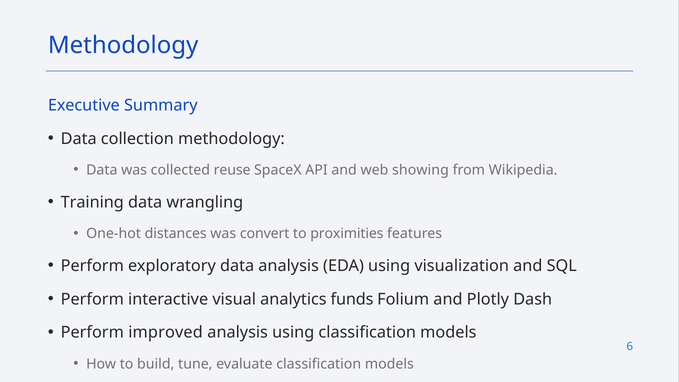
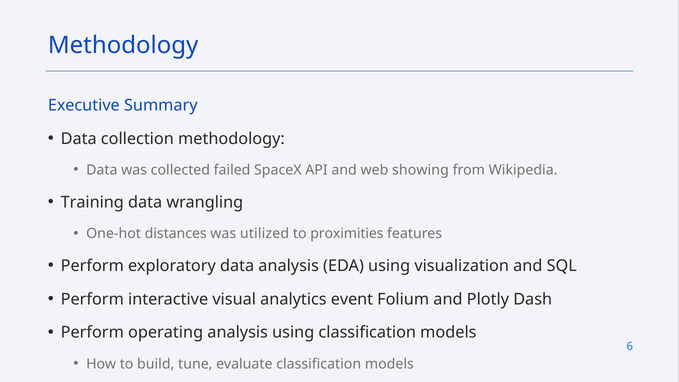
reuse: reuse -> failed (232, 170)
convert: convert -> utilized (265, 234)
funds: funds -> event (352, 299)
improved: improved -> operating (166, 332)
